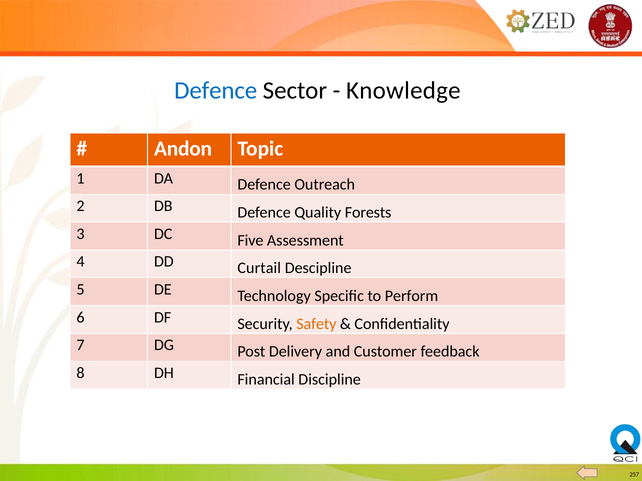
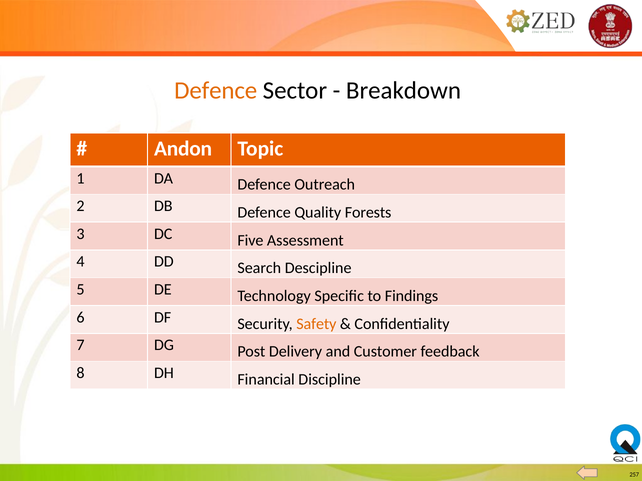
Defence colour: blue -> orange (216, 91)
Knowledge: Knowledge -> Breakdown (403, 91)
Curtail: Curtail -> Search (259, 268)
Perform: Perform -> Findings (412, 296)
